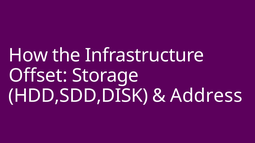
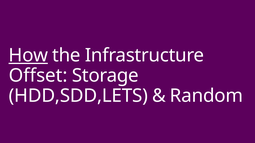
How underline: none -> present (28, 56)
HDD,SDD,DISK: HDD,SDD,DISK -> HDD,SDD,LETS (78, 96)
Address: Address -> Random (206, 96)
